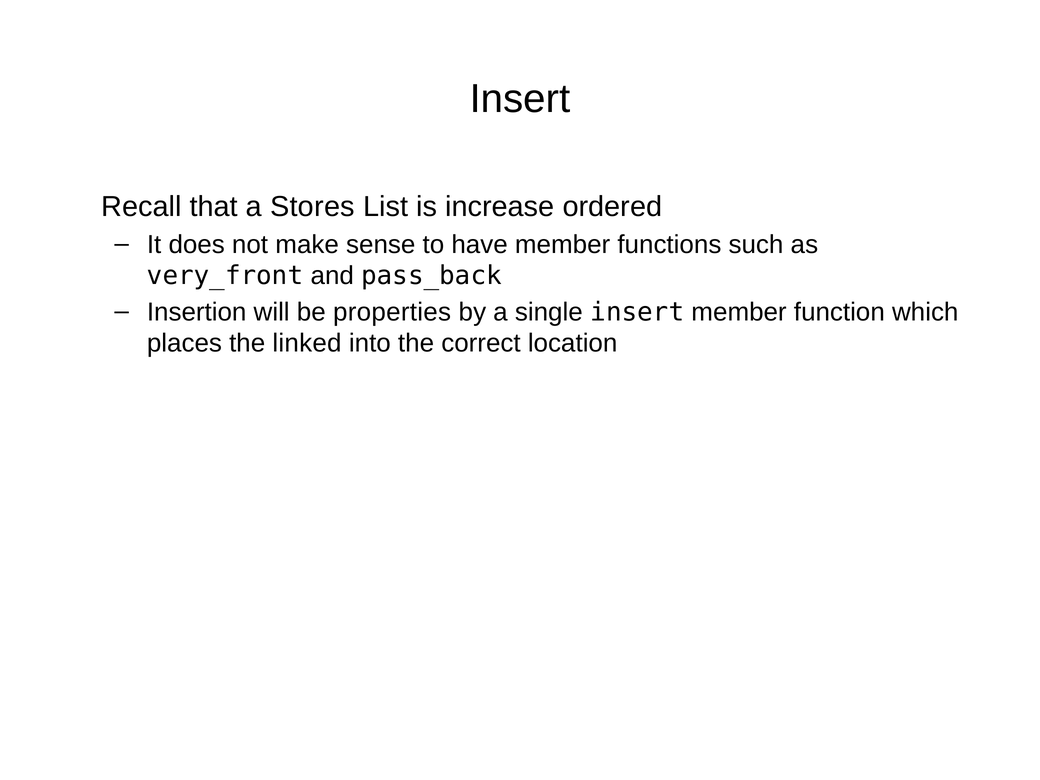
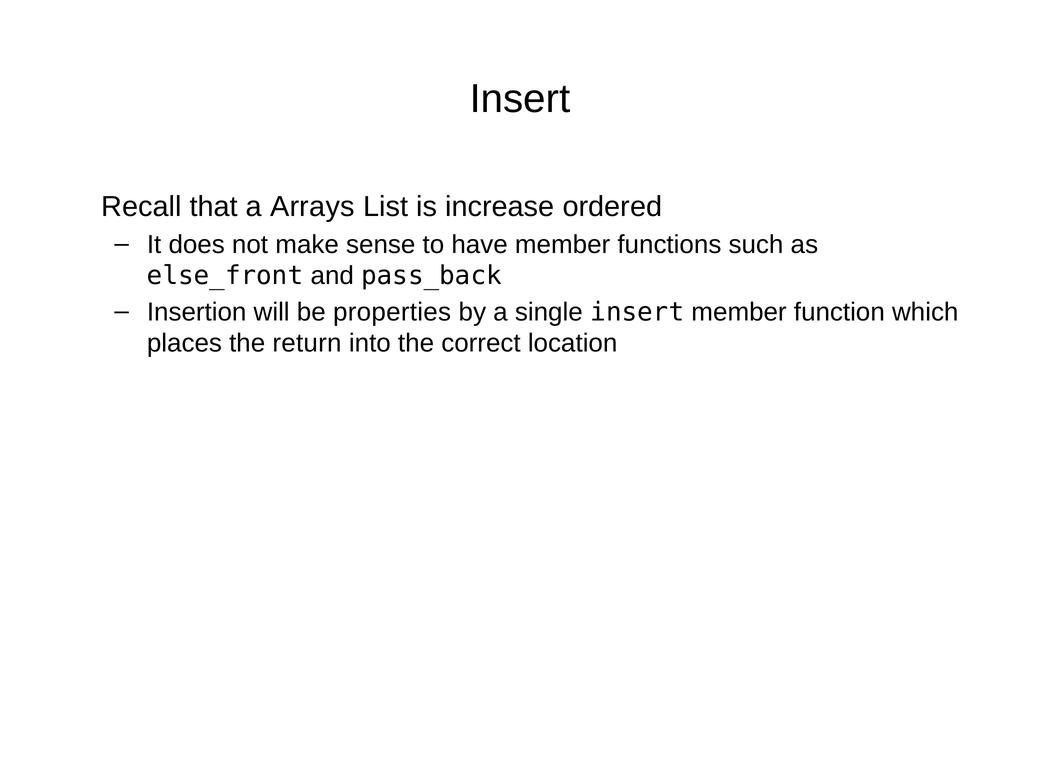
Stores: Stores -> Arrays (312, 207)
very_front: very_front -> else_front (225, 276)
linked: linked -> return (307, 343)
